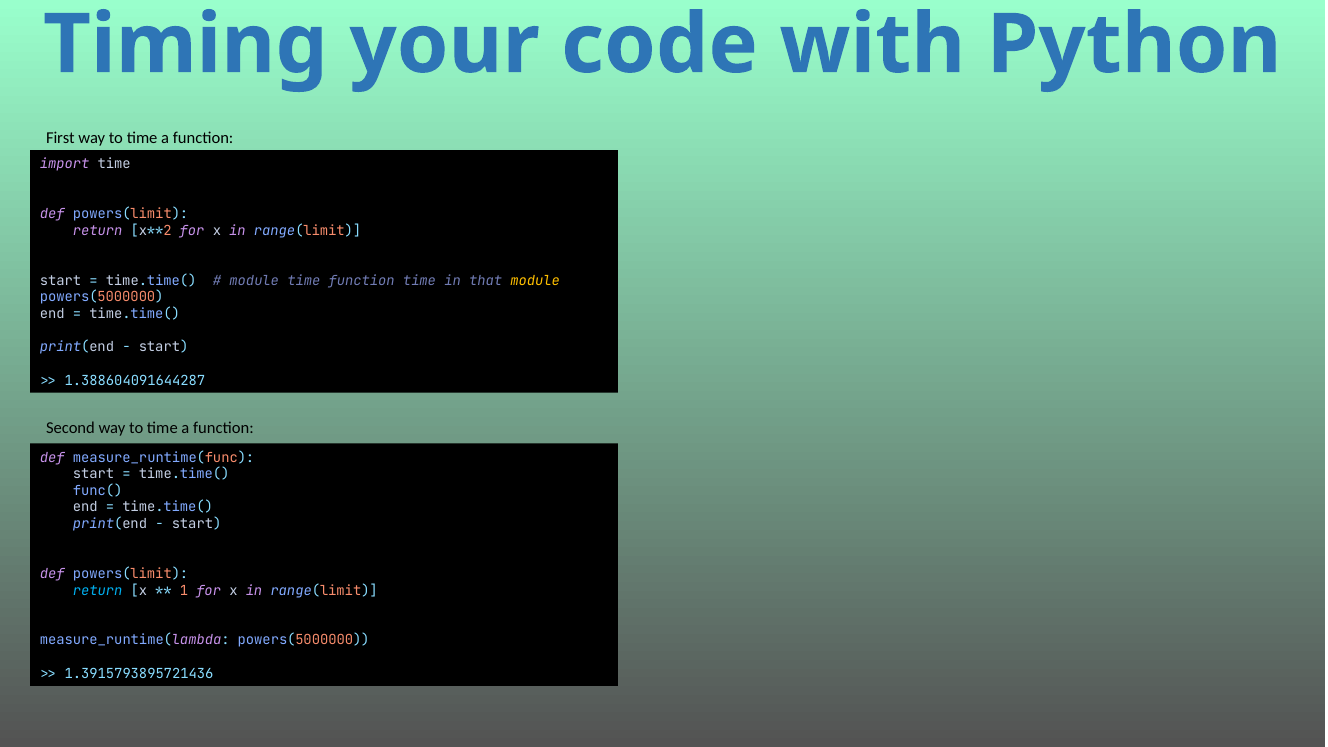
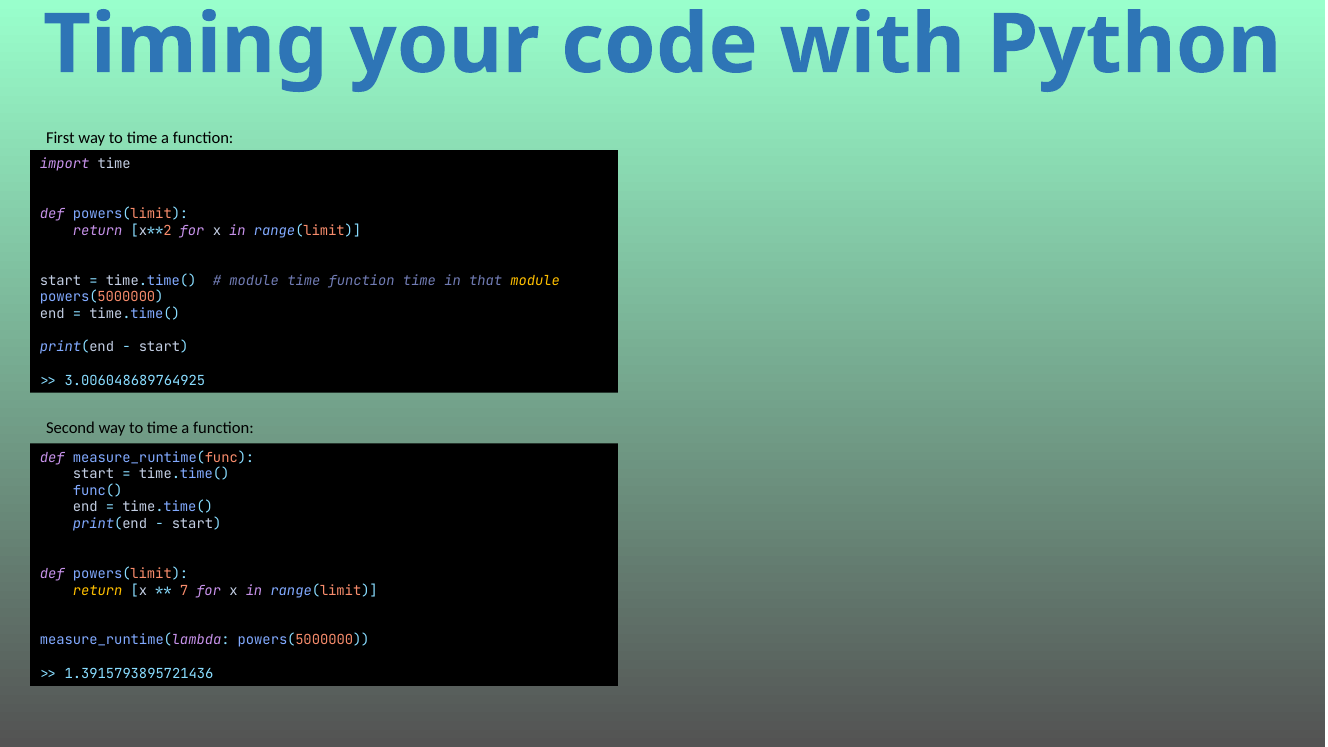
1.388604091644287: 1.388604091644287 -> 3.006048689764925 (135, 380)
return colour: light blue -> yellow (98, 591)
1: 1 -> 7 (184, 591)
